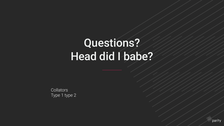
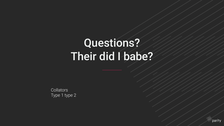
Head: Head -> Their (84, 57)
